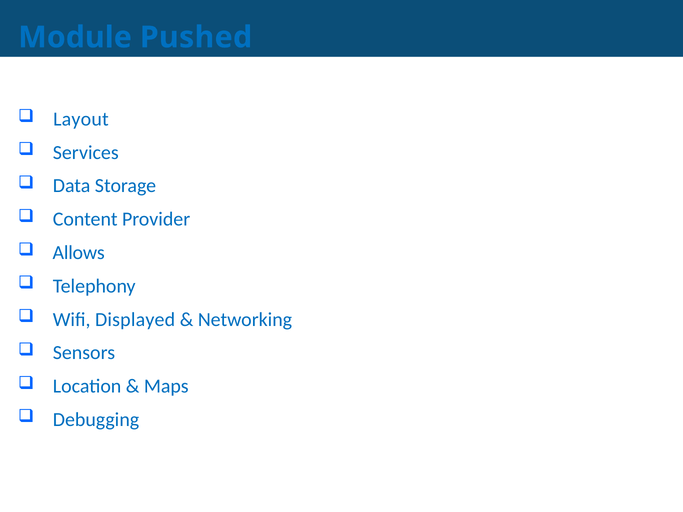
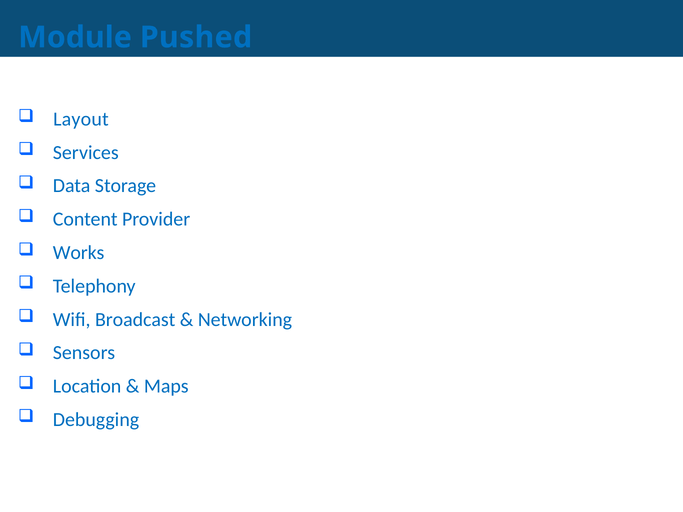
Allows: Allows -> Works (79, 253)
Displayed: Displayed -> Broadcast (135, 320)
